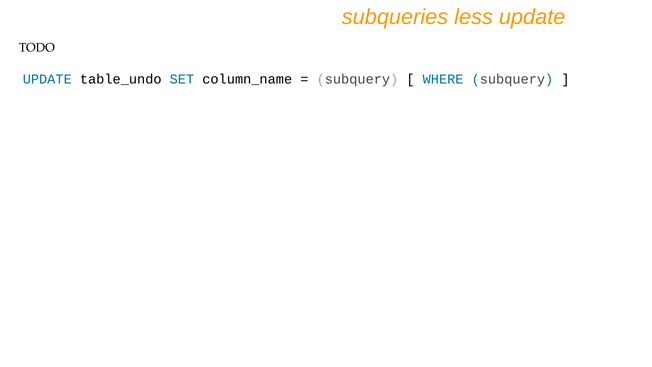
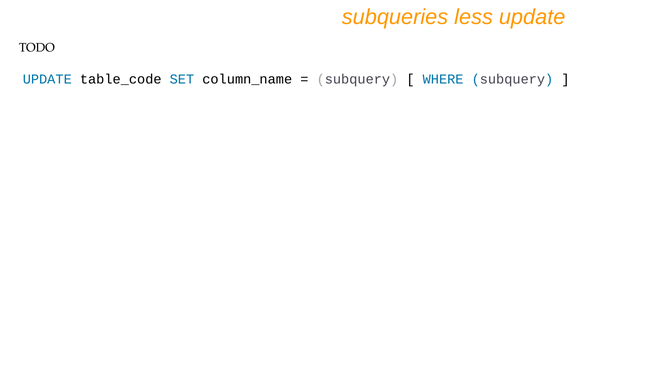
table_undo: table_undo -> table_code (121, 79)
